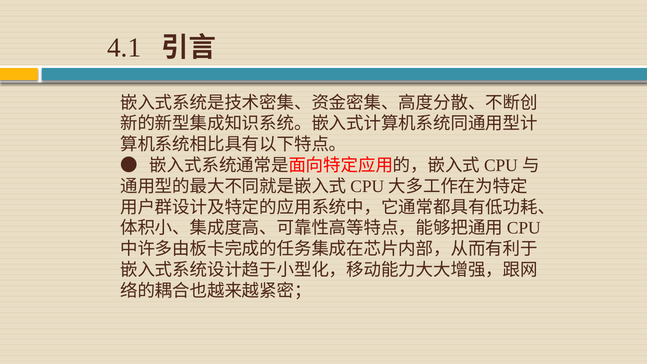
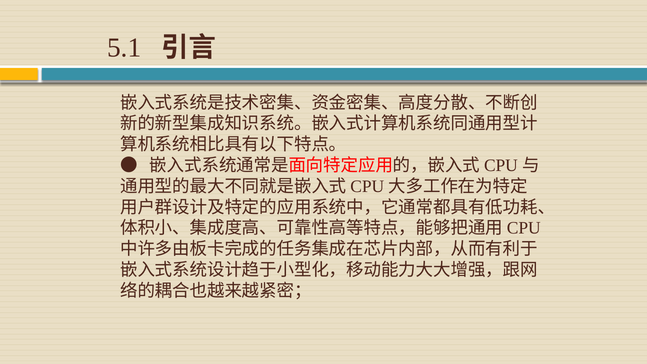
4.1: 4.1 -> 5.1 (124, 47)
